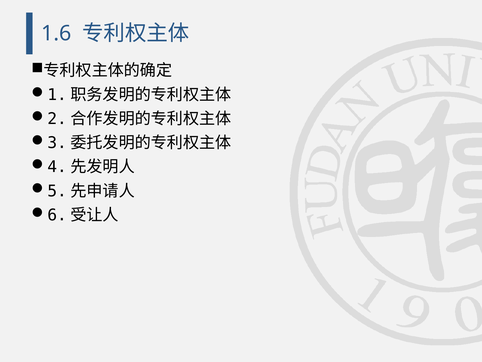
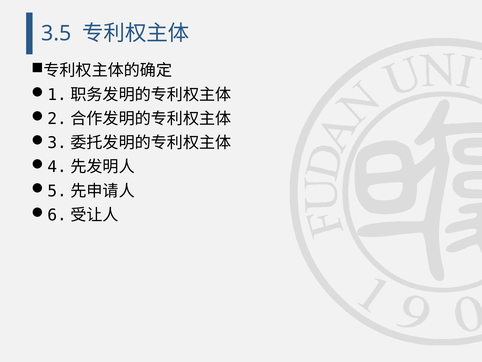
1.6: 1.6 -> 3.5 (56, 33)
